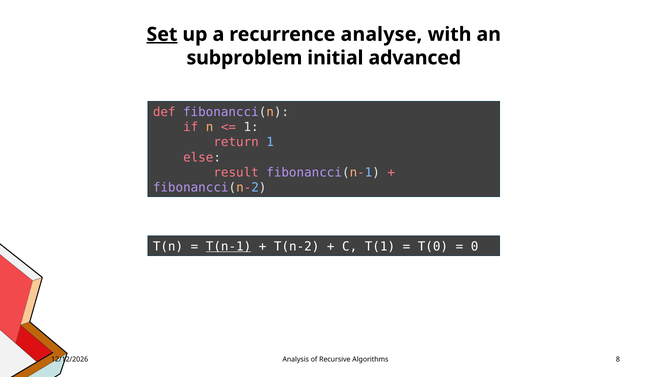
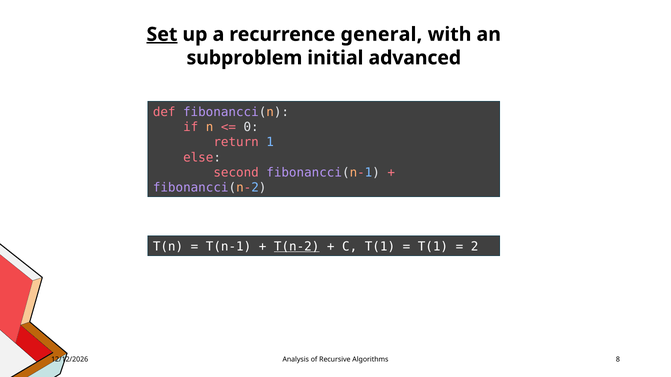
analyse: analyse -> general (381, 34)
1: 1 -> 0 (251, 127)
result: result -> second (236, 173)
T(n-1 underline: present -> none (229, 247)
T(n-2 underline: none -> present (297, 247)
T(0: T(0 -> T(1 (433, 247)
0: 0 -> 2 (475, 247)
